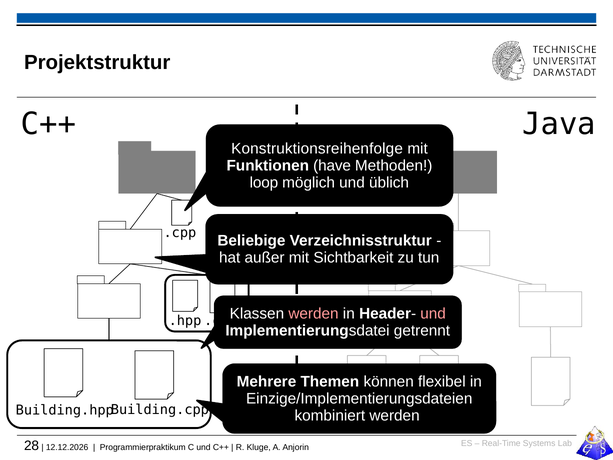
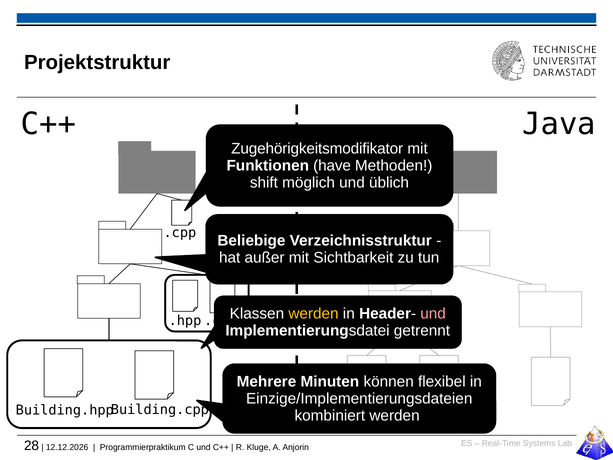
Konstruktionsreihenfolge: Konstruktionsreihenfolge -> Zugehörigkeitsmodifikator (317, 148)
loop: loop -> shift (264, 183)
werden colour: pink -> yellow (313, 314)
Themen: Themen -> Minuten (330, 381)
